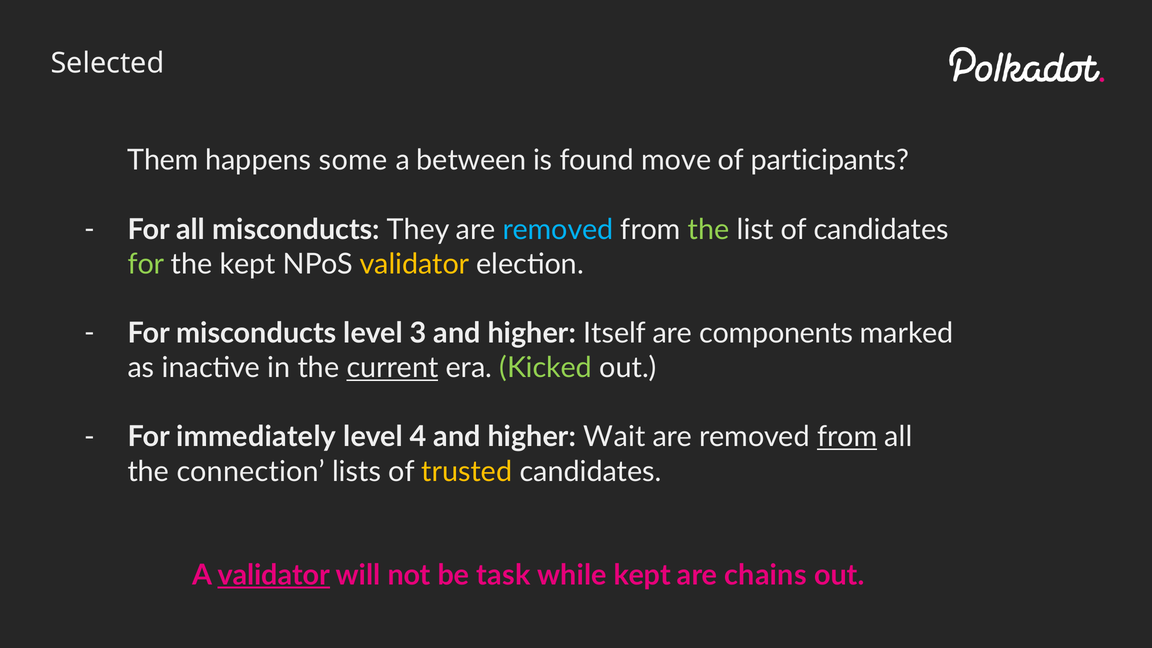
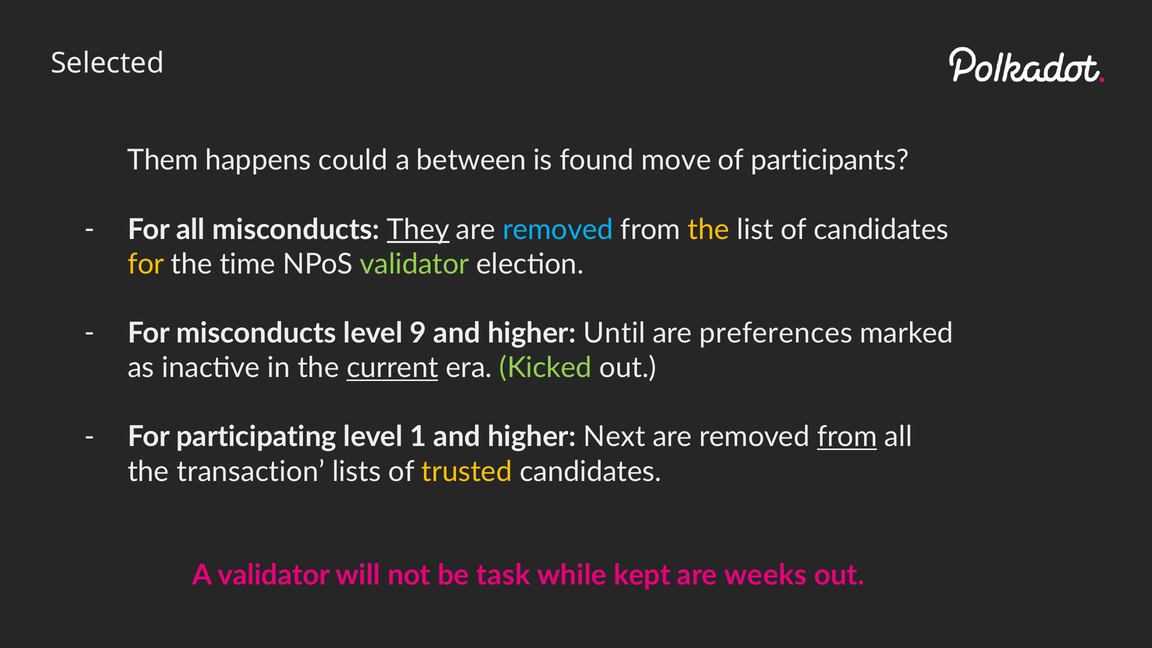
some: some -> could (353, 160)
They underline: none -> present (418, 230)
the colour: light green -> yellow (709, 230)
for colour: light green -> yellow (146, 264)
the kept: kept -> time (248, 264)
validator colour: yellow -> light green (414, 264)
3: 3 -> 9 (418, 333)
Itself: Itself -> Until (615, 333)
components: components -> preferences (776, 333)
immediately: immediately -> participating (256, 437)
4: 4 -> 1 (418, 437)
Wait: Wait -> Next (615, 437)
connection: connection -> transaction (251, 472)
validator underline: present -> none (274, 575)
chains: chains -> weeks (766, 575)
